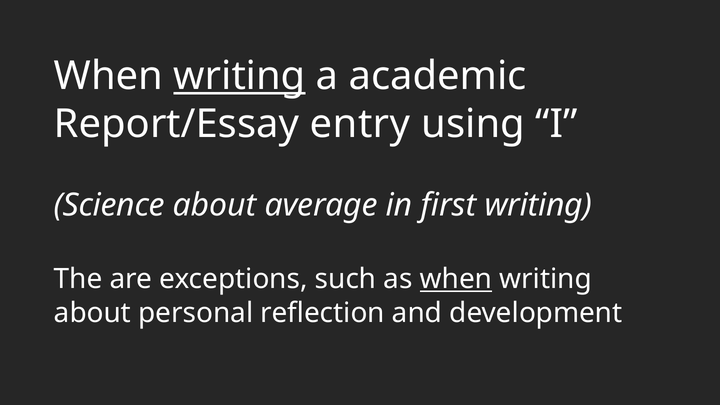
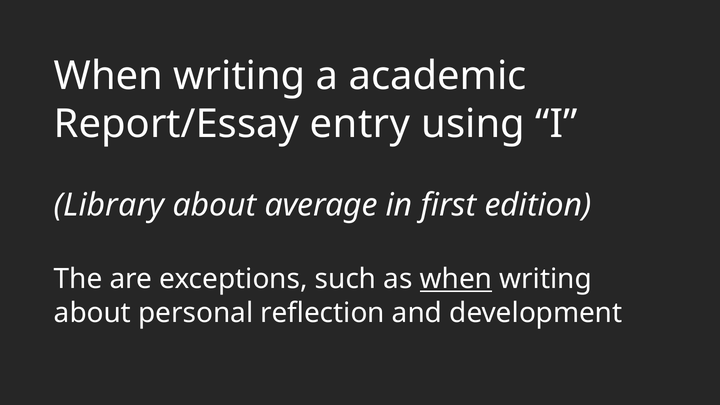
writing underline: present -> none (239, 76)
Science: Science -> Library (109, 205)
first writing: writing -> edition (538, 205)
